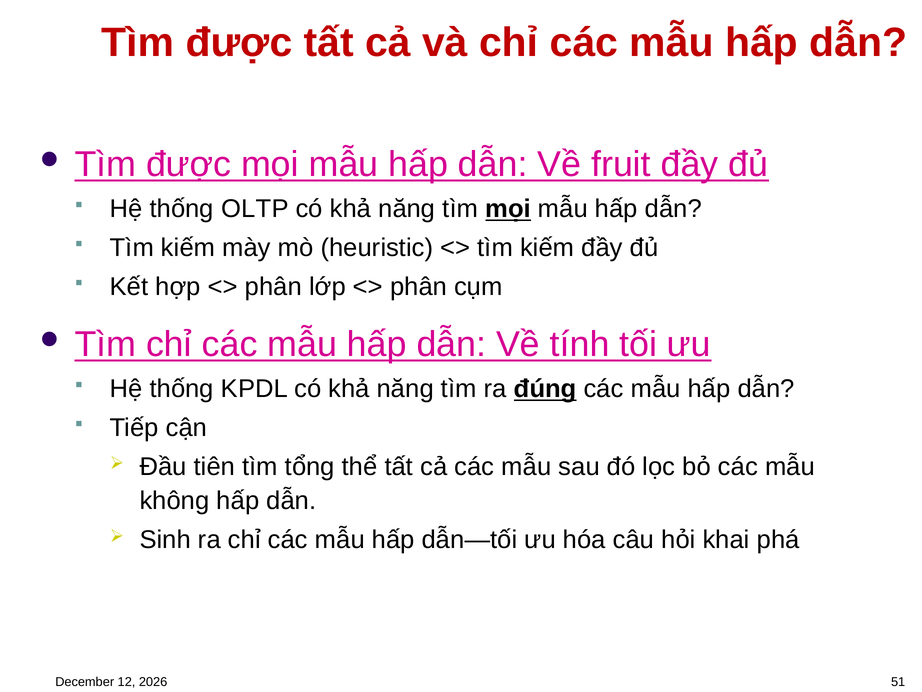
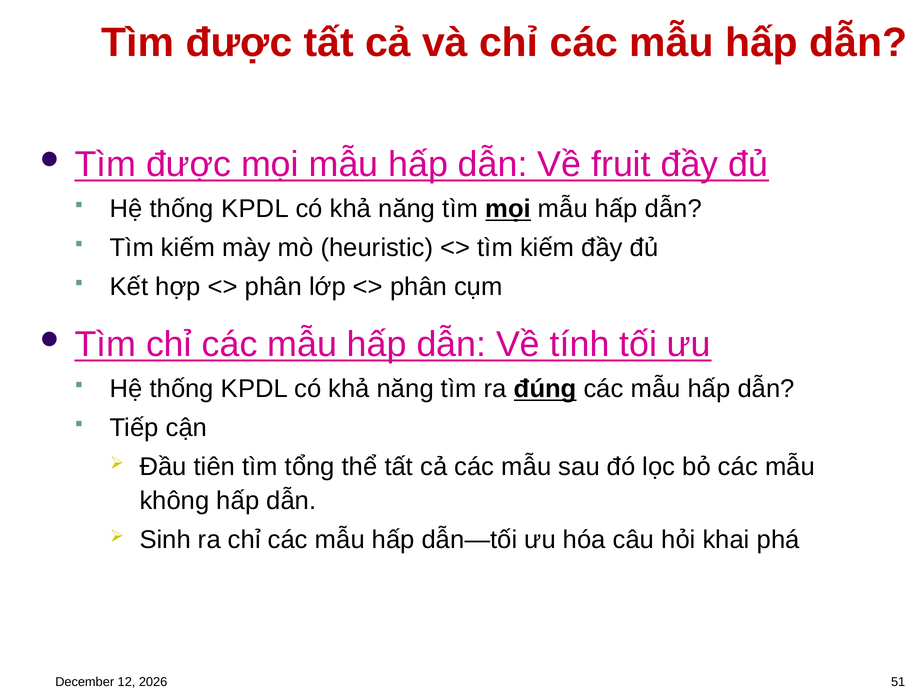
OLTP: OLTP -> KPDL (255, 209)
